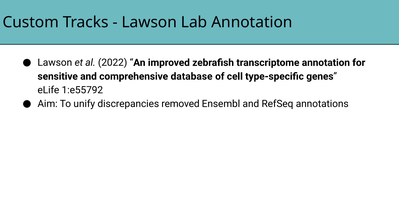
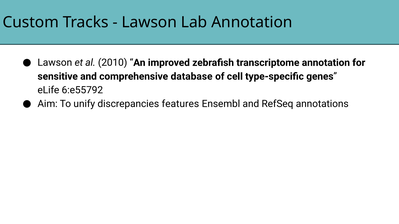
2022: 2022 -> 2010 (113, 63)
1:e55792: 1:e55792 -> 6:e55792 (82, 90)
removed: removed -> features (180, 104)
